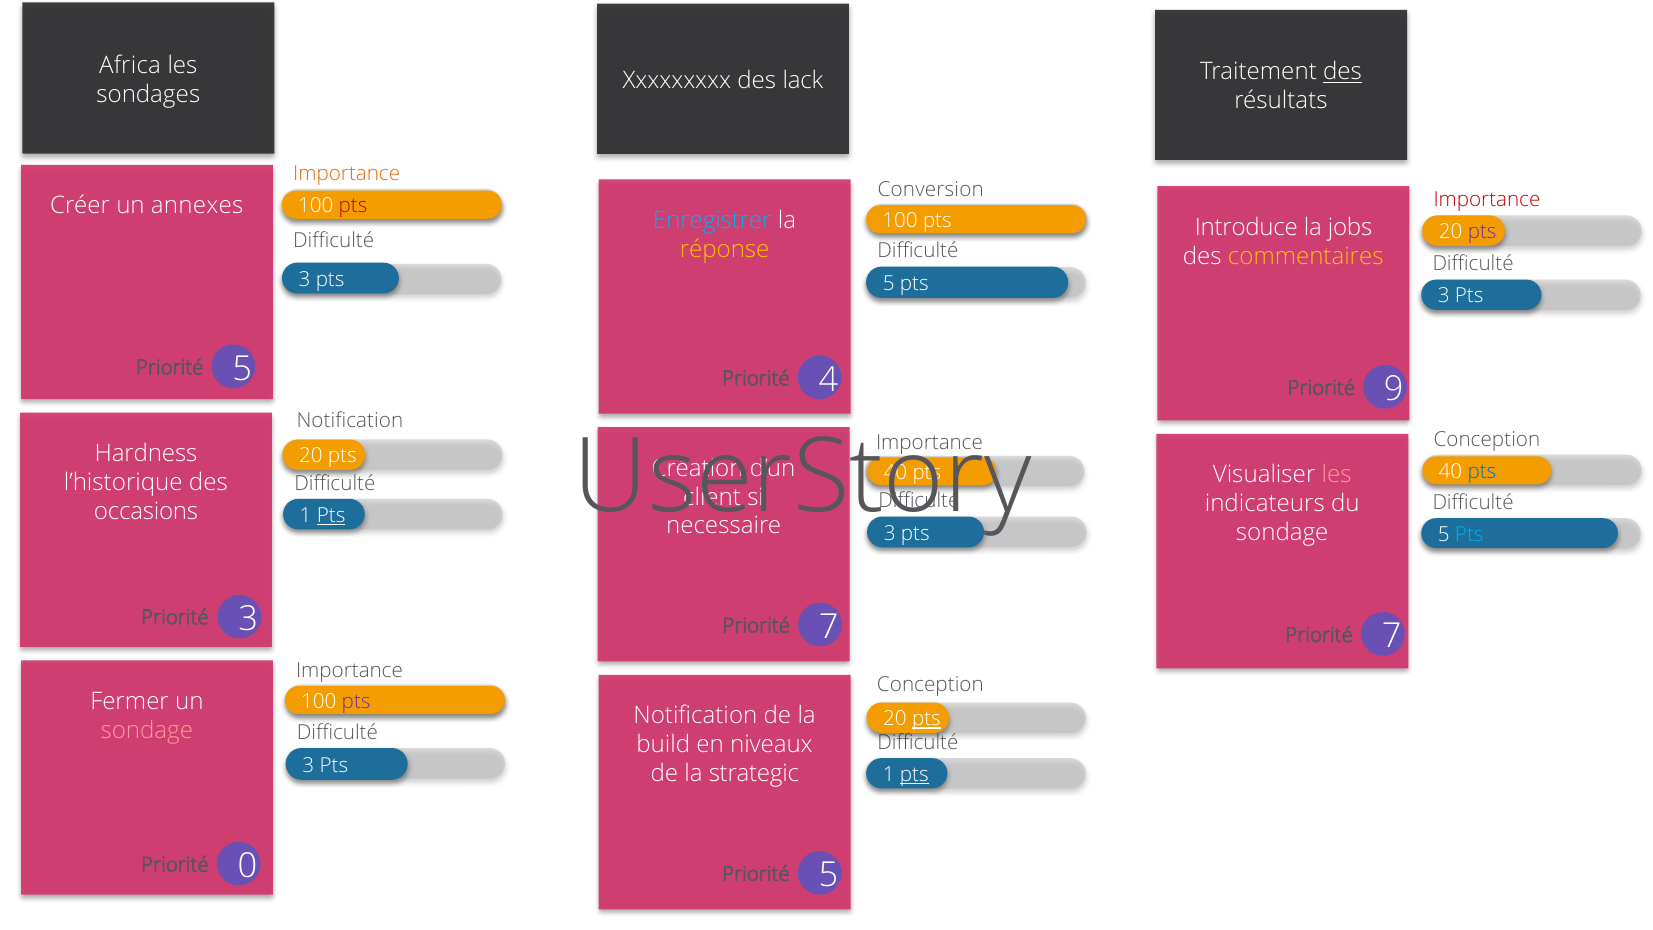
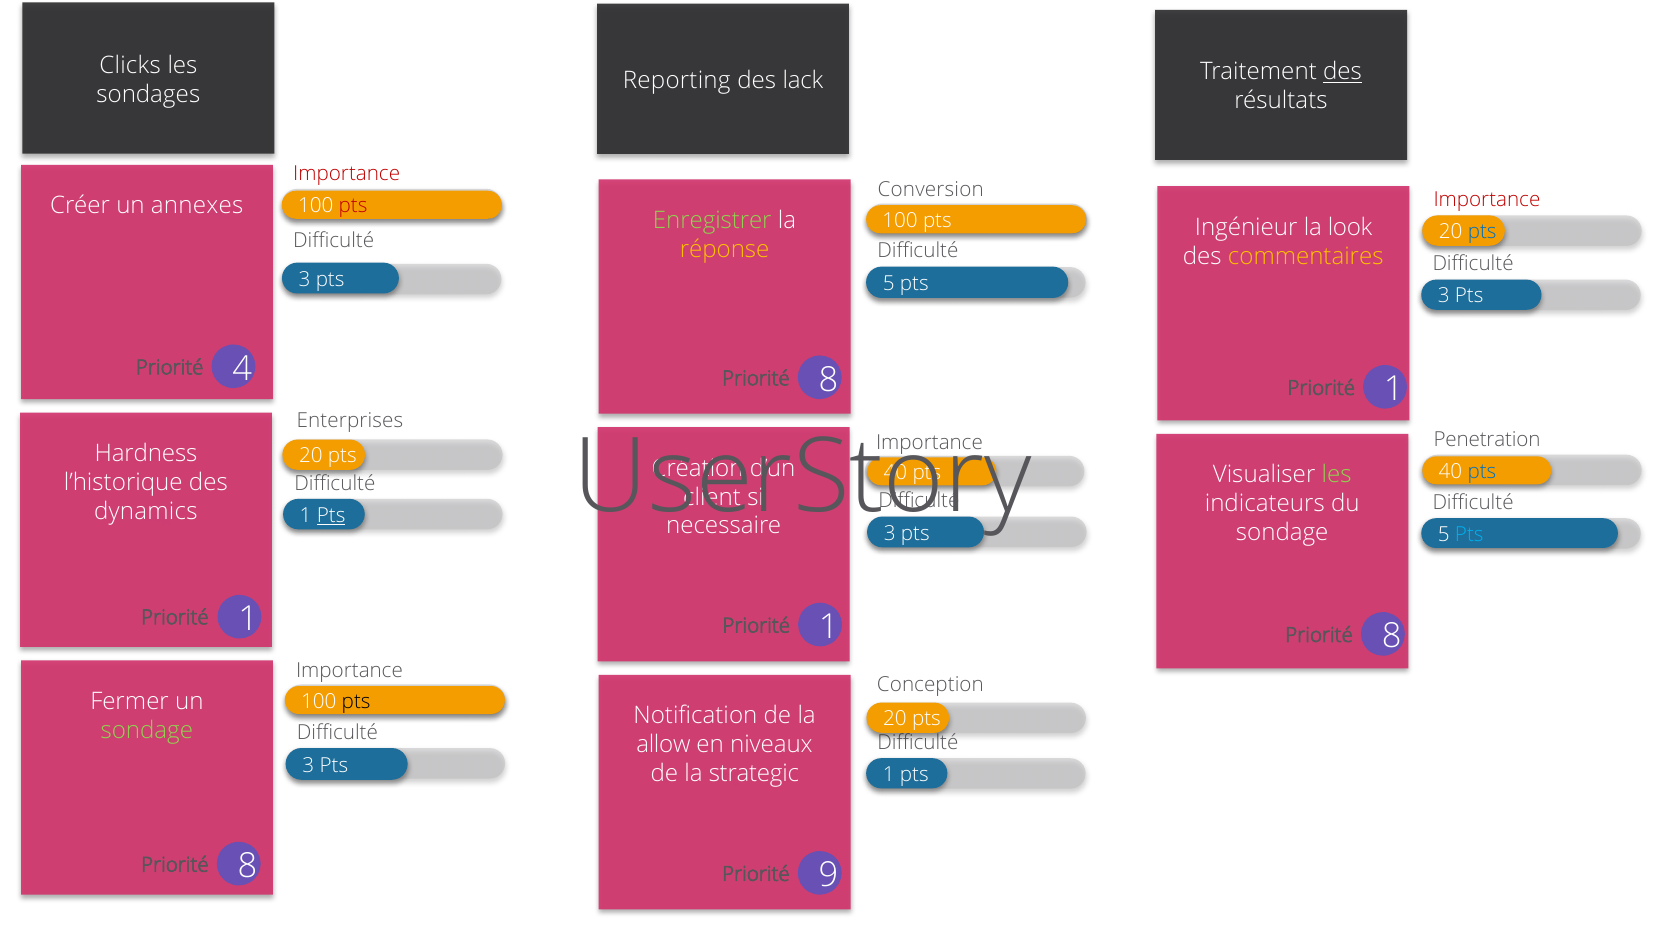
Africa: Africa -> Clicks (130, 65)
Xxxxxxxxx: Xxxxxxxxx -> Reporting (677, 80)
Importance colour: orange -> red (347, 173)
Enregistrer colour: light blue -> light green (712, 220)
Introduce: Introduce -> Ingénieur (1246, 227)
jobs: jobs -> look (1350, 227)
pts colour: purple -> blue (1482, 232)
5: 5 -> 4 (242, 369)
4: 4 -> 8 (828, 380)
9: 9 -> 1 (1394, 389)
Notification: Notification -> Enterprises (350, 421)
Conception: Conception -> Penetration (1487, 439)
les colour: pink -> light green (1337, 475)
occasions: occasions -> dynamics (146, 511)
3: 3 -> 1 (248, 619)
7: 7 -> 1 (829, 627)
7: 7 -> 8 (1392, 636)
pts colour: purple -> black (356, 701)
pts underline: present -> none (926, 719)
sondage colour: pink -> light green (147, 730)
build: build -> allow (663, 745)
pts underline: present -> none (914, 774)
0: 0 -> 8 (247, 866)
5: 5 -> 9 (828, 875)
